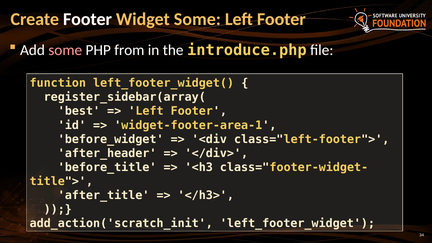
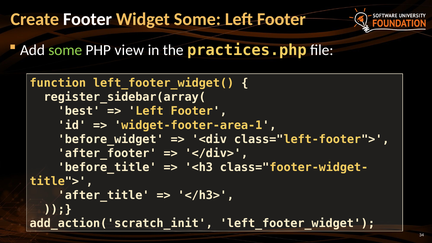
some colour: pink -> light green (65, 50)
from: from -> view (129, 50)
introduce.php: introduce.php -> practices.php (247, 50)
after_header: after_header -> after_footer (107, 153)
